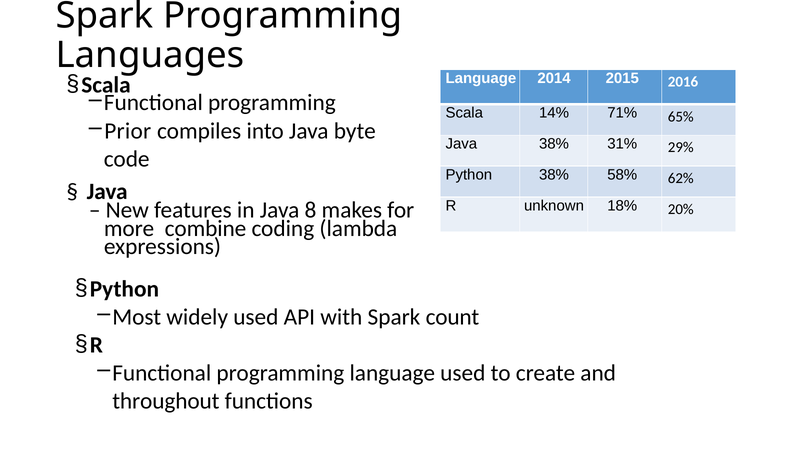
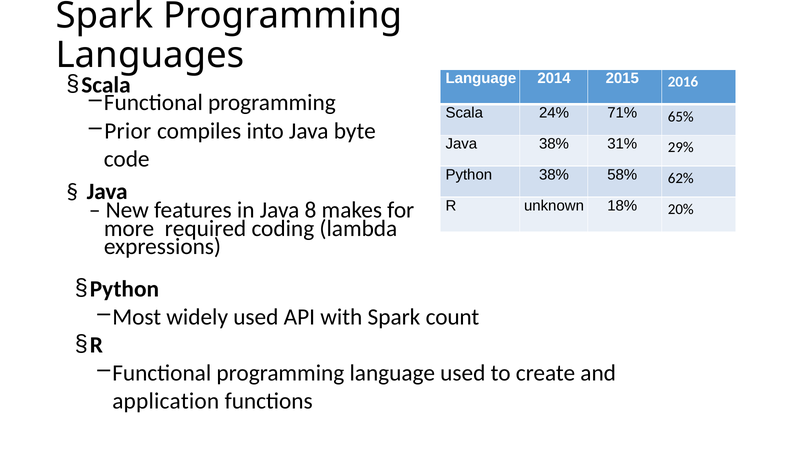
14%: 14% -> 24% (554, 113)
combine: combine -> required (205, 228)
throughout: throughout -> application (166, 401)
